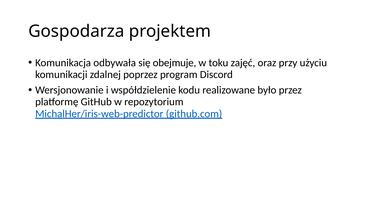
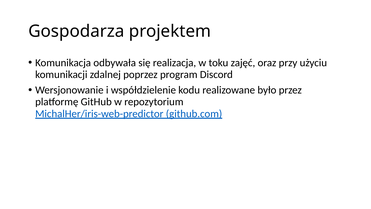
obejmuje: obejmuje -> realizacja (174, 63)
